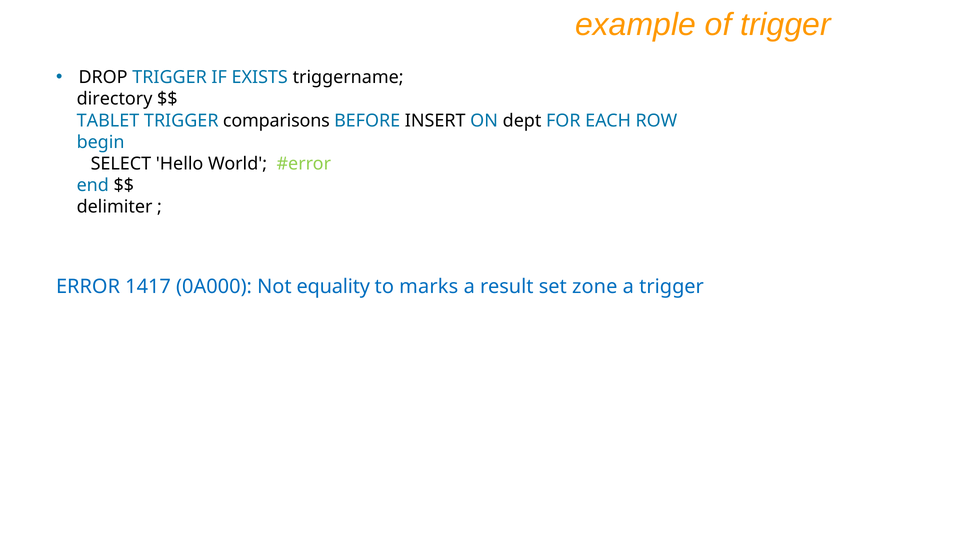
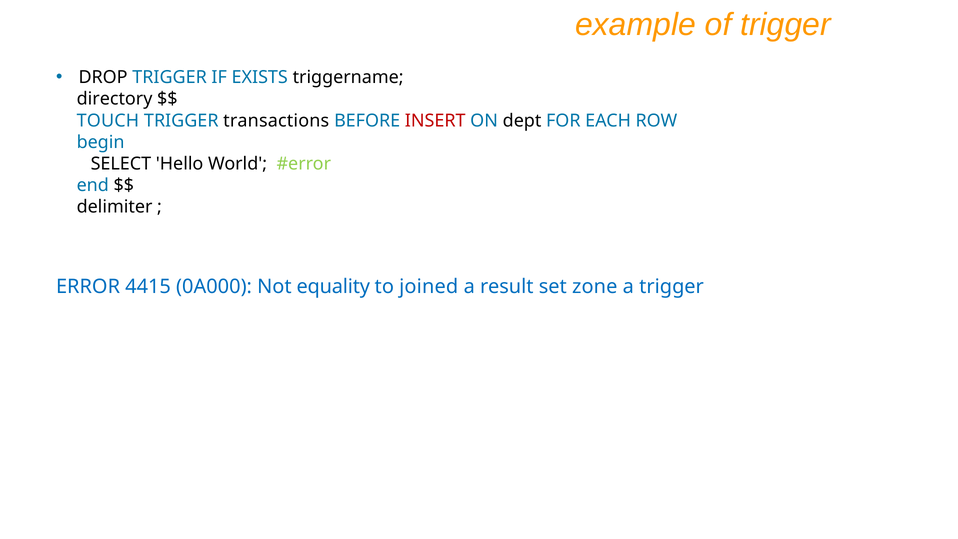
TABLET: TABLET -> TOUCH (108, 121)
comparisons: comparisons -> transactions (276, 121)
INSERT colour: black -> red (435, 121)
1417: 1417 -> 4415 (148, 286)
marks: marks -> joined (429, 286)
